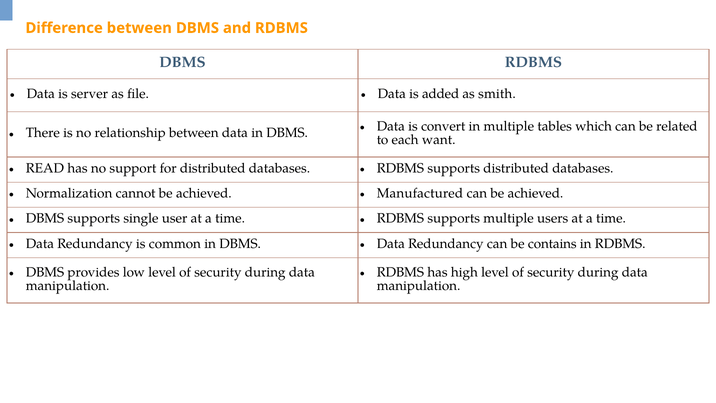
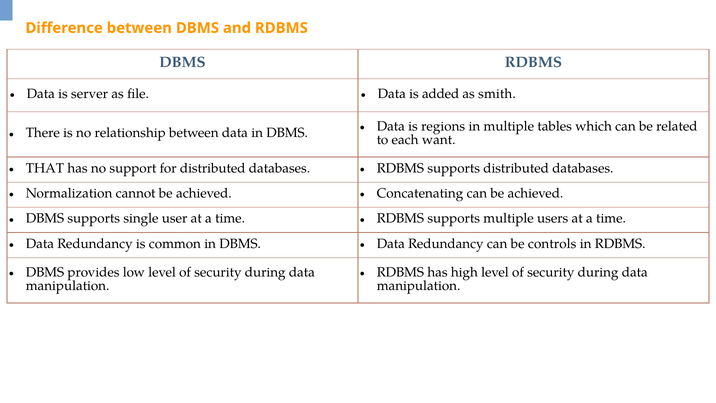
convert: convert -> regions (443, 126)
READ: READ -> THAT (45, 168)
Manufactured: Manufactured -> Concatenating (420, 193)
contains: contains -> controls (552, 243)
